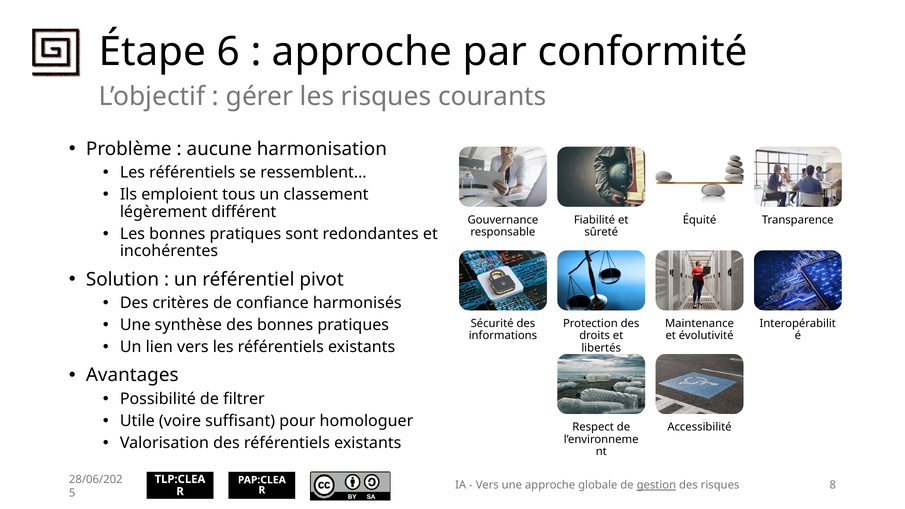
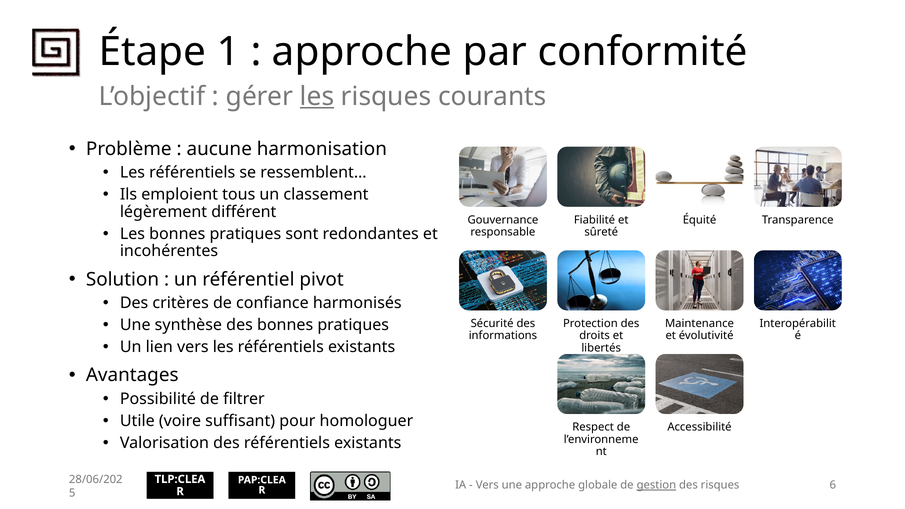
6: 6 -> 1 (228, 52)
les underline: none -> present (317, 96)
8: 8 -> 6 (833, 485)
